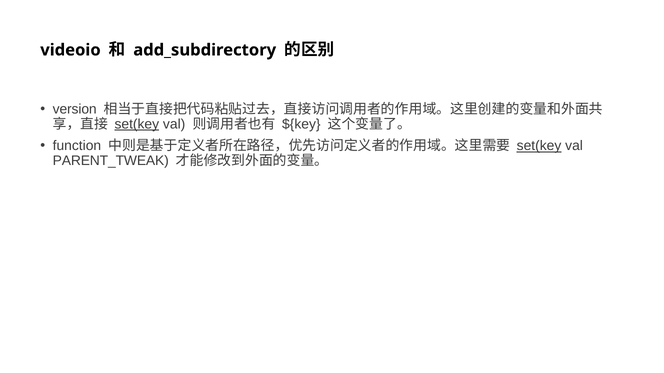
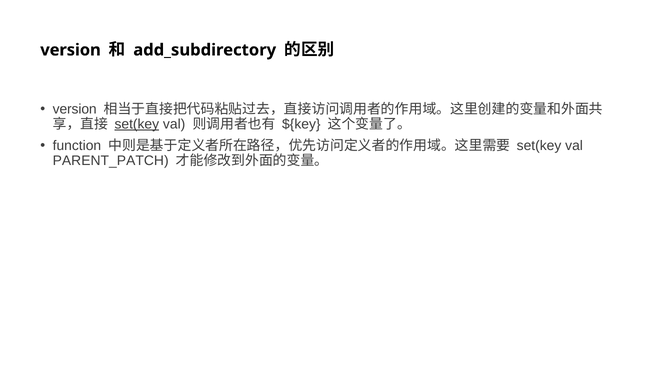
videoio: videoio -> version (71, 50)
set(key underline: present -> none (539, 146)
PARENT_TWEAK: PARENT_TWEAK -> PARENT_PATCH (111, 161)
